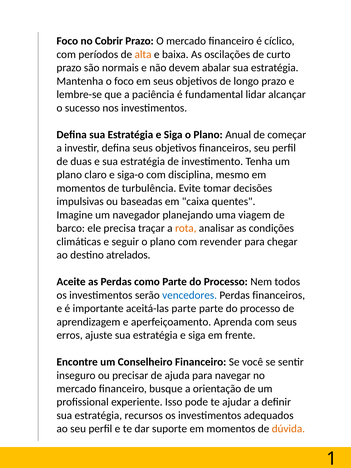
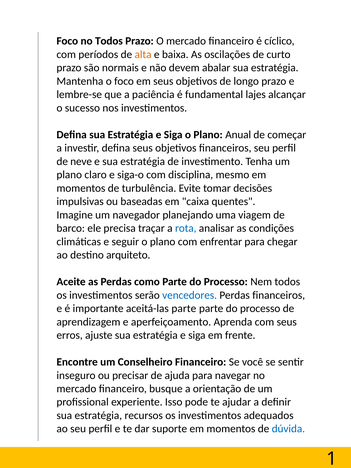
no Cobrir: Cobrir -> Todos (109, 41)
lidar: lidar -> lajes (256, 95)
duas: duas -> neve (81, 161)
rota colour: orange -> blue (186, 228)
revender: revender -> enfrentar (221, 242)
atrelados: atrelados -> arquiteto (128, 255)
dúvida colour: orange -> blue (288, 429)
